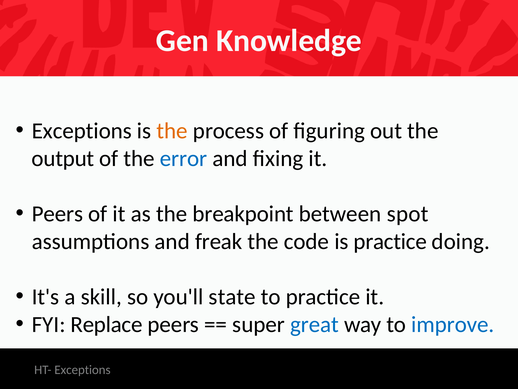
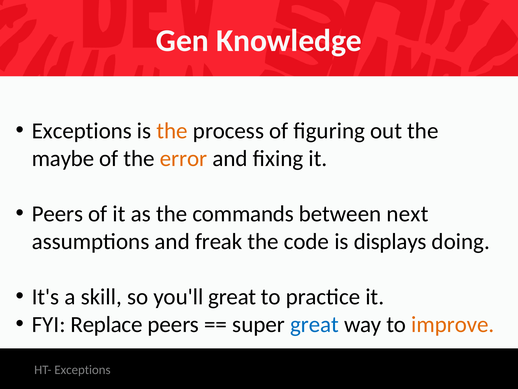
output: output -> maybe (63, 158)
error colour: blue -> orange (184, 158)
breakpoint: breakpoint -> commands (243, 214)
spot: spot -> next (408, 214)
is practice: practice -> displays (390, 241)
you'll state: state -> great (232, 296)
improve colour: blue -> orange (453, 324)
